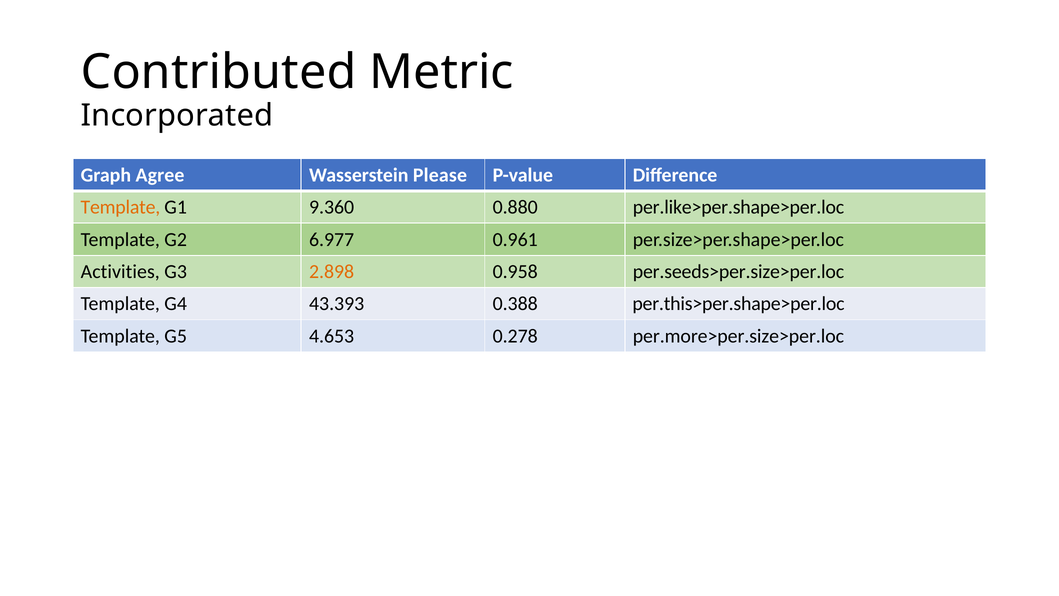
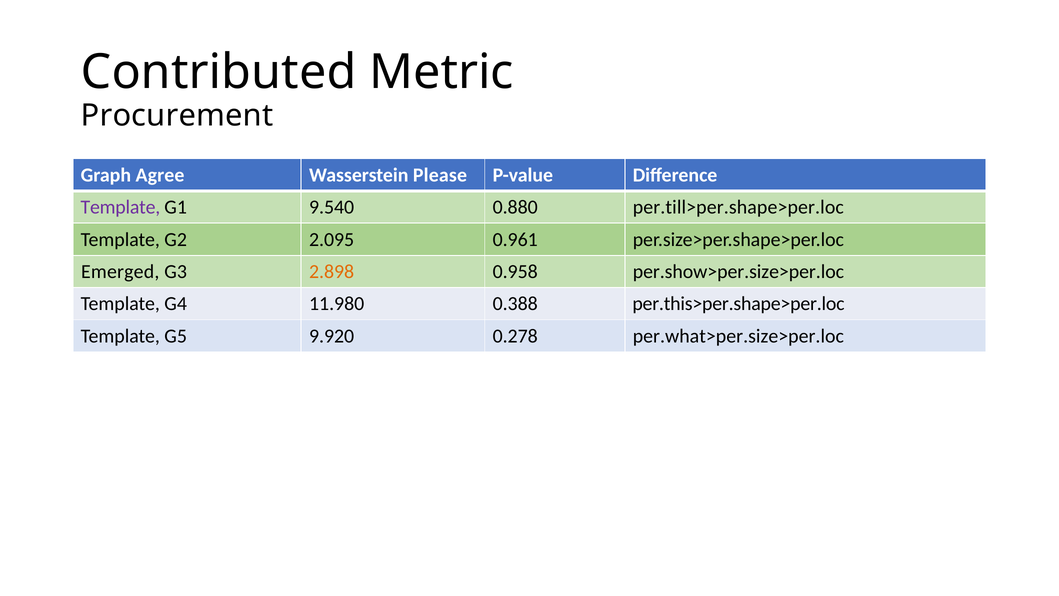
Incorporated: Incorporated -> Procurement (177, 115)
Template colour: orange -> purple (120, 207)
9.360: 9.360 -> 9.540 (332, 207)
per.like>per.shape>per.loc: per.like>per.shape>per.loc -> per.till>per.shape>per.loc (738, 207)
6.977: 6.977 -> 2.095 (332, 239)
Activities: Activities -> Emerged (120, 272)
per.seeds>per.size>per.loc: per.seeds>per.size>per.loc -> per.show>per.size>per.loc (738, 272)
43.393: 43.393 -> 11.980 (337, 304)
4.653: 4.653 -> 9.920 (332, 336)
per.more>per.size>per.loc: per.more>per.size>per.loc -> per.what>per.size>per.loc (738, 336)
